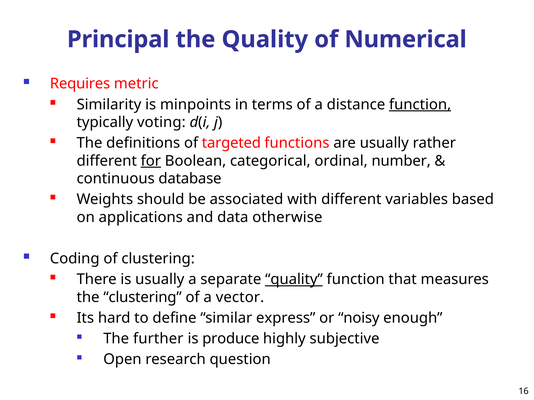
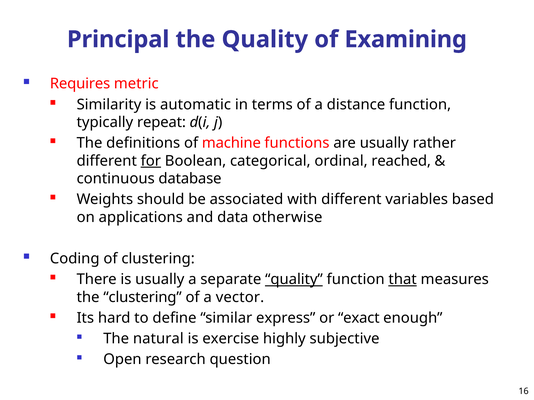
Numerical: Numerical -> Examining (406, 39)
minpoints: minpoints -> automatic (196, 105)
function underline: present -> none (420, 105)
voting: voting -> repeat (161, 122)
targeted: targeted -> machine (231, 143)
number: number -> reached (401, 161)
that underline: none -> present (403, 280)
noisy: noisy -> exact (359, 318)
further: further -> natural (158, 339)
produce: produce -> exercise (231, 339)
